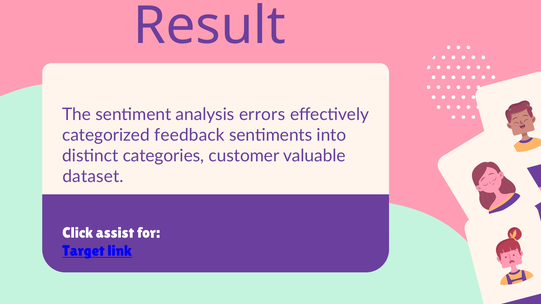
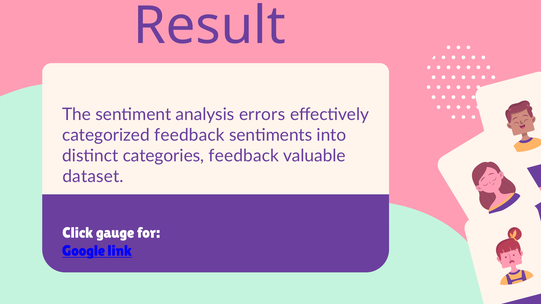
categories customer: customer -> feedback (244, 156)
assist: assist -> gauge (115, 233)
Target: Target -> Google (84, 251)
